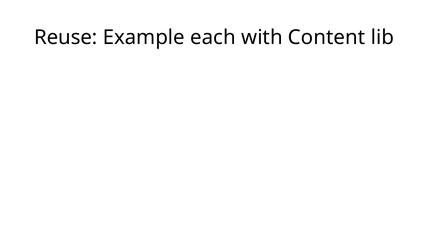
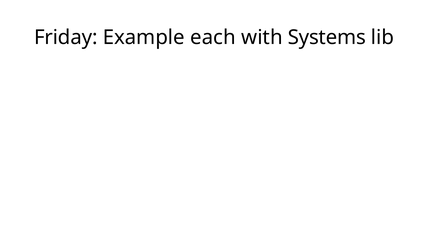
Reuse: Reuse -> Friday (66, 37)
Content: Content -> Systems (327, 37)
